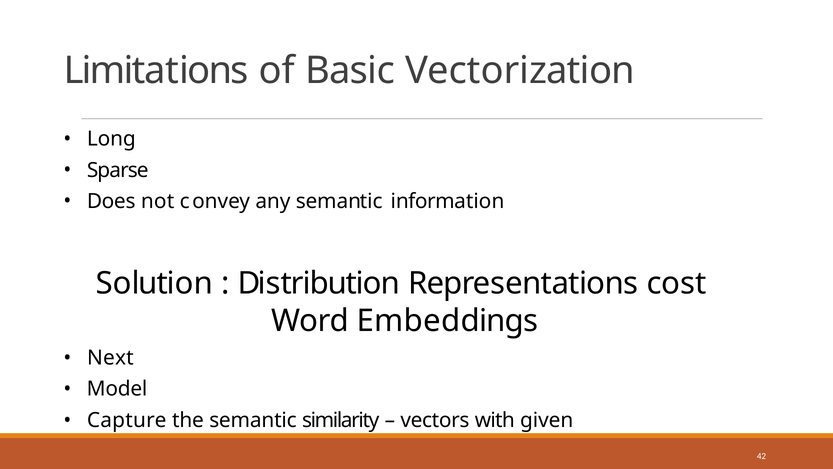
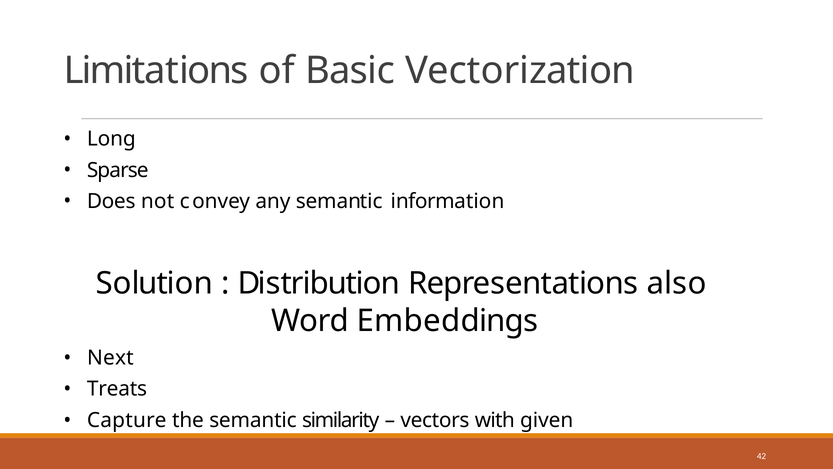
cost: cost -> also (676, 283)
Model: Model -> Treats (117, 389)
